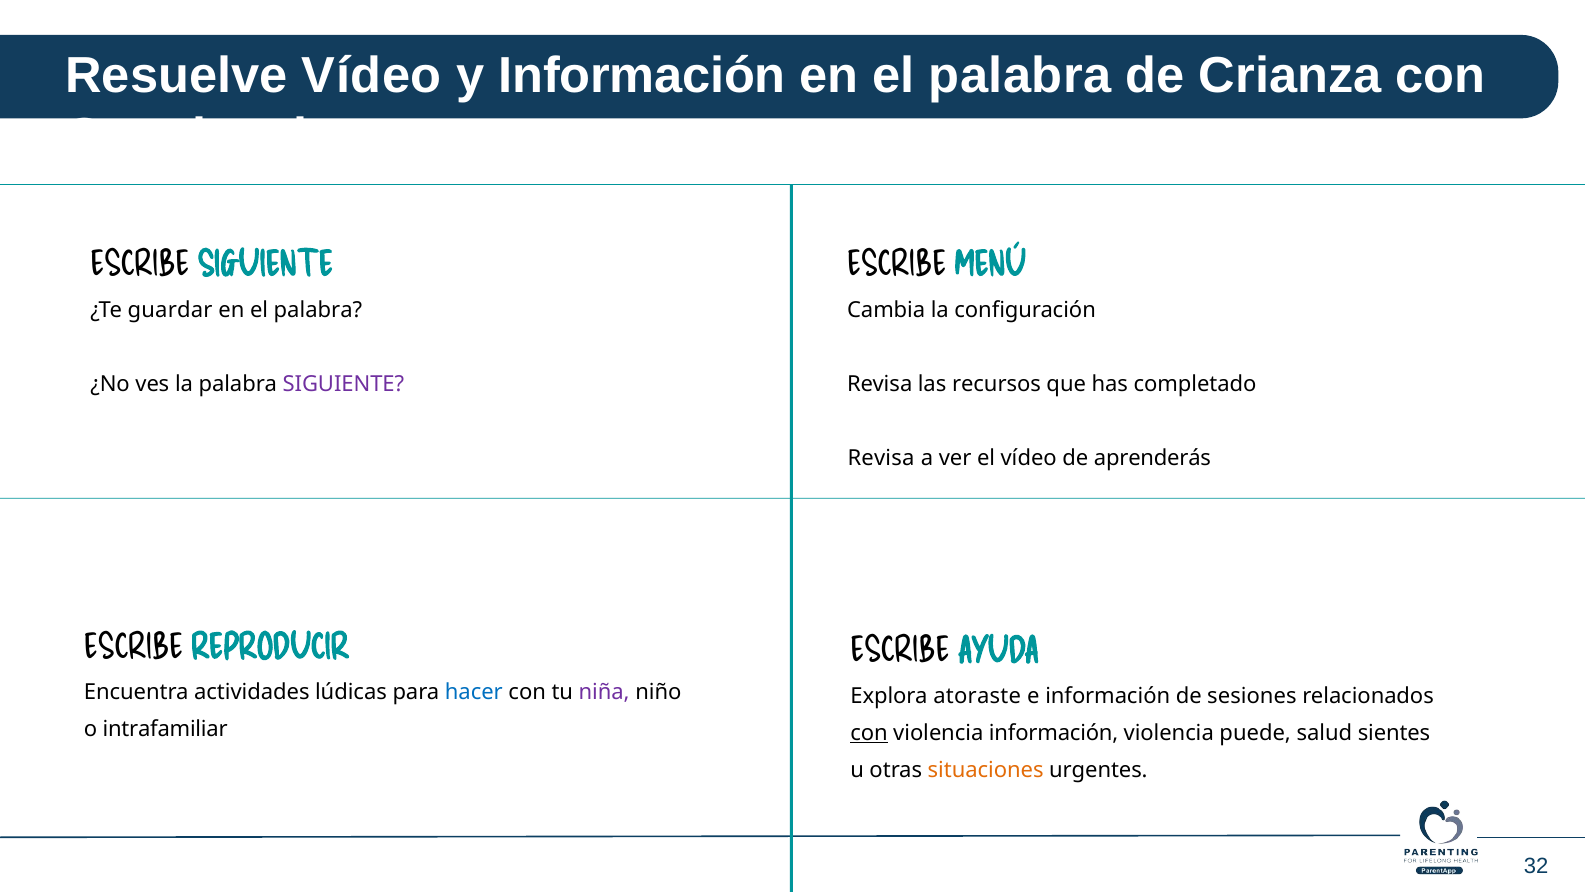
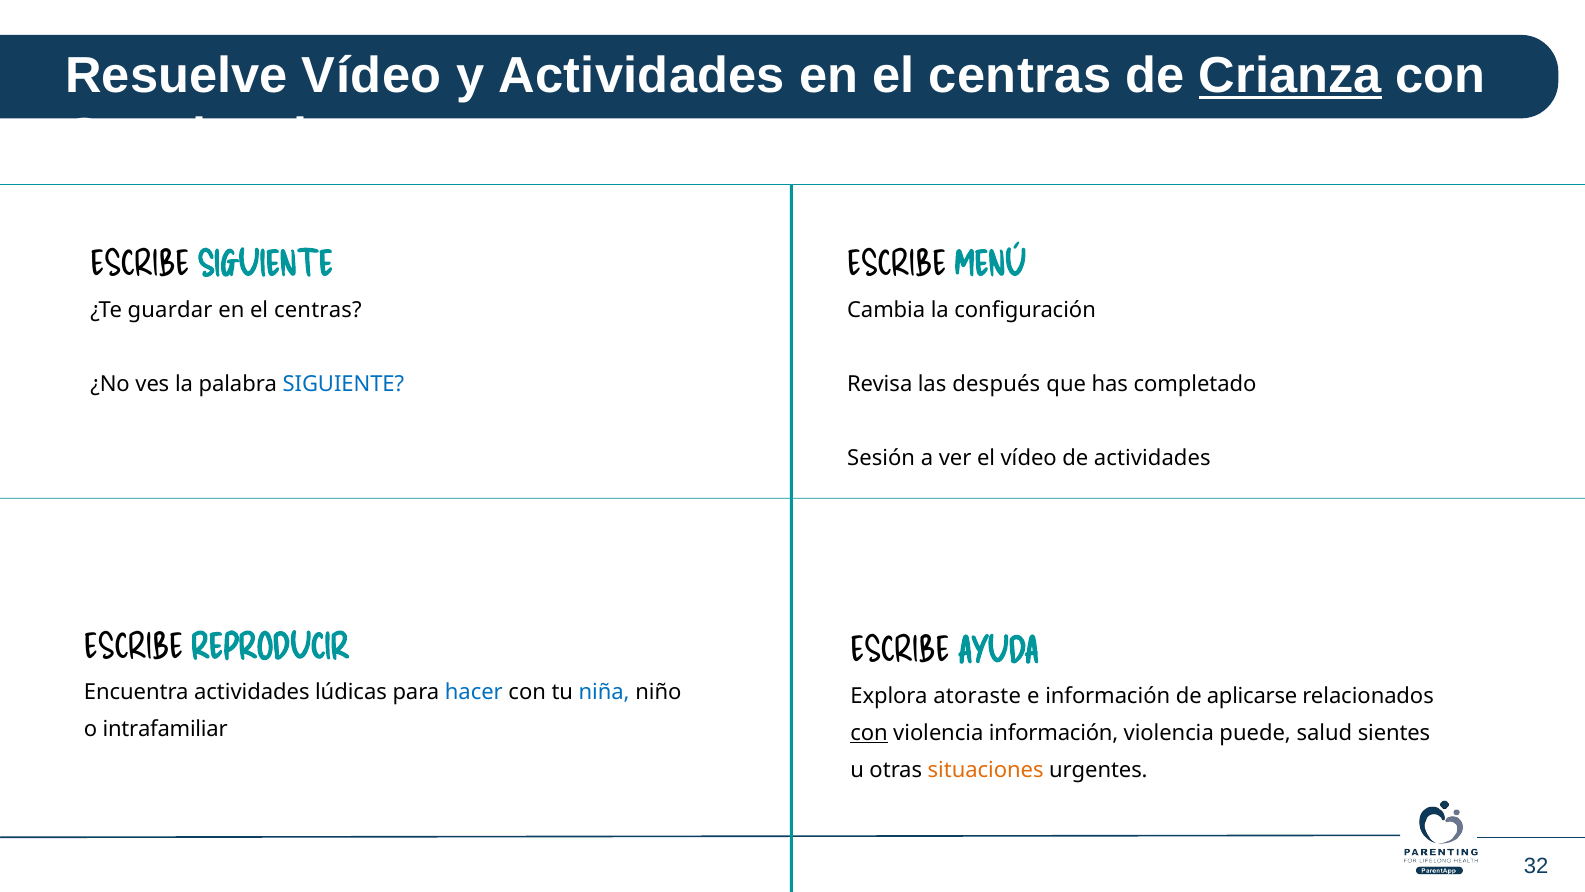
y Información: Información -> Actividades (642, 76)
palabra: palabra -> centras (1020, 76)
Crianza underline: none -> present (1290, 76)
palabra: palabra -> centras (318, 310)
SIGUIENTE colour: purple -> blue (343, 384)
recursos: recursos -> después (996, 384)
Revisa: Revisa -> Sesión (881, 458)
de aprenderás: aprenderás -> actividades (1152, 458)
niña colour: purple -> blue (604, 692)
sesiones: sesiones -> aplicarse (1252, 696)
